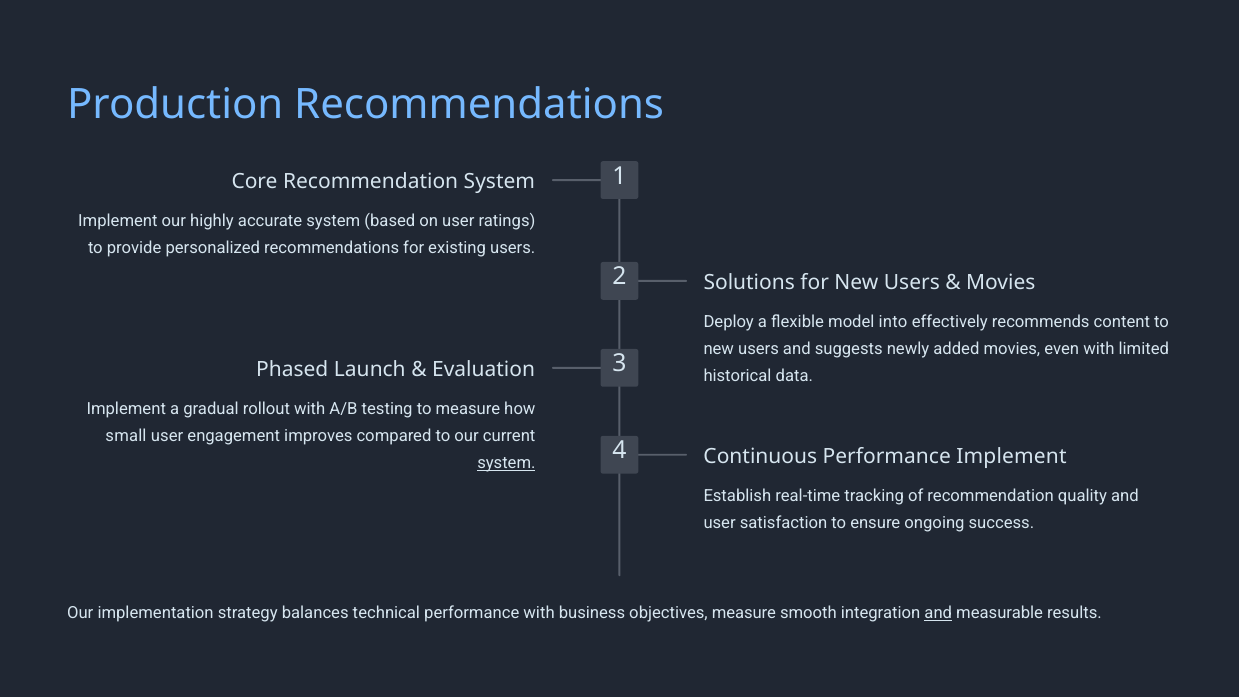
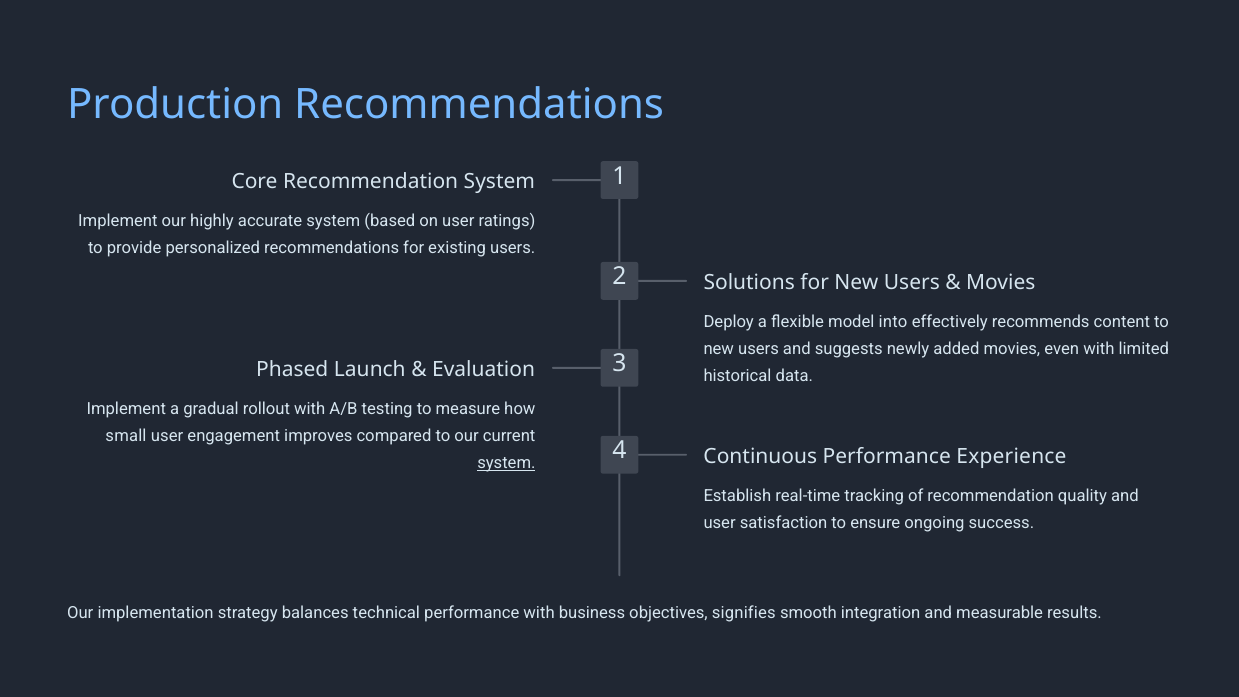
Performance Implement: Implement -> Experience (1011, 456)
objectives measure: measure -> signifies (744, 613)
and underline: present -> none (938, 613)
